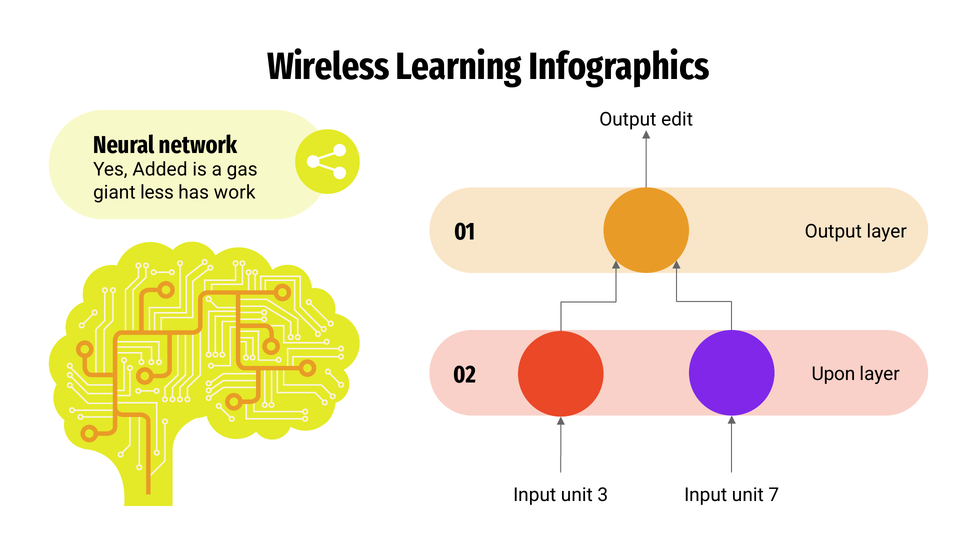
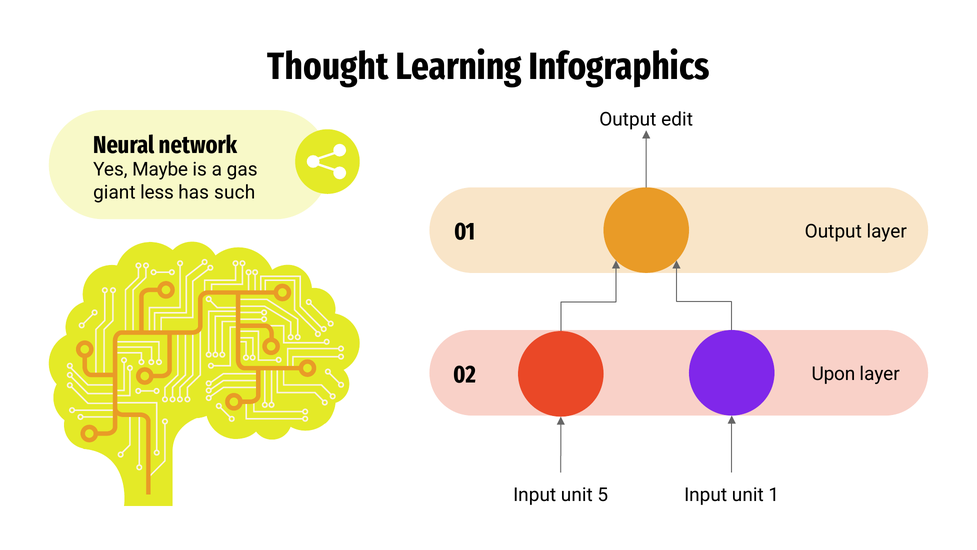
Wireless: Wireless -> Thought (328, 66)
Added: Added -> Maybe (160, 169)
work: work -> such (235, 192)
3: 3 -> 5 (603, 495)
7: 7 -> 1 (774, 495)
